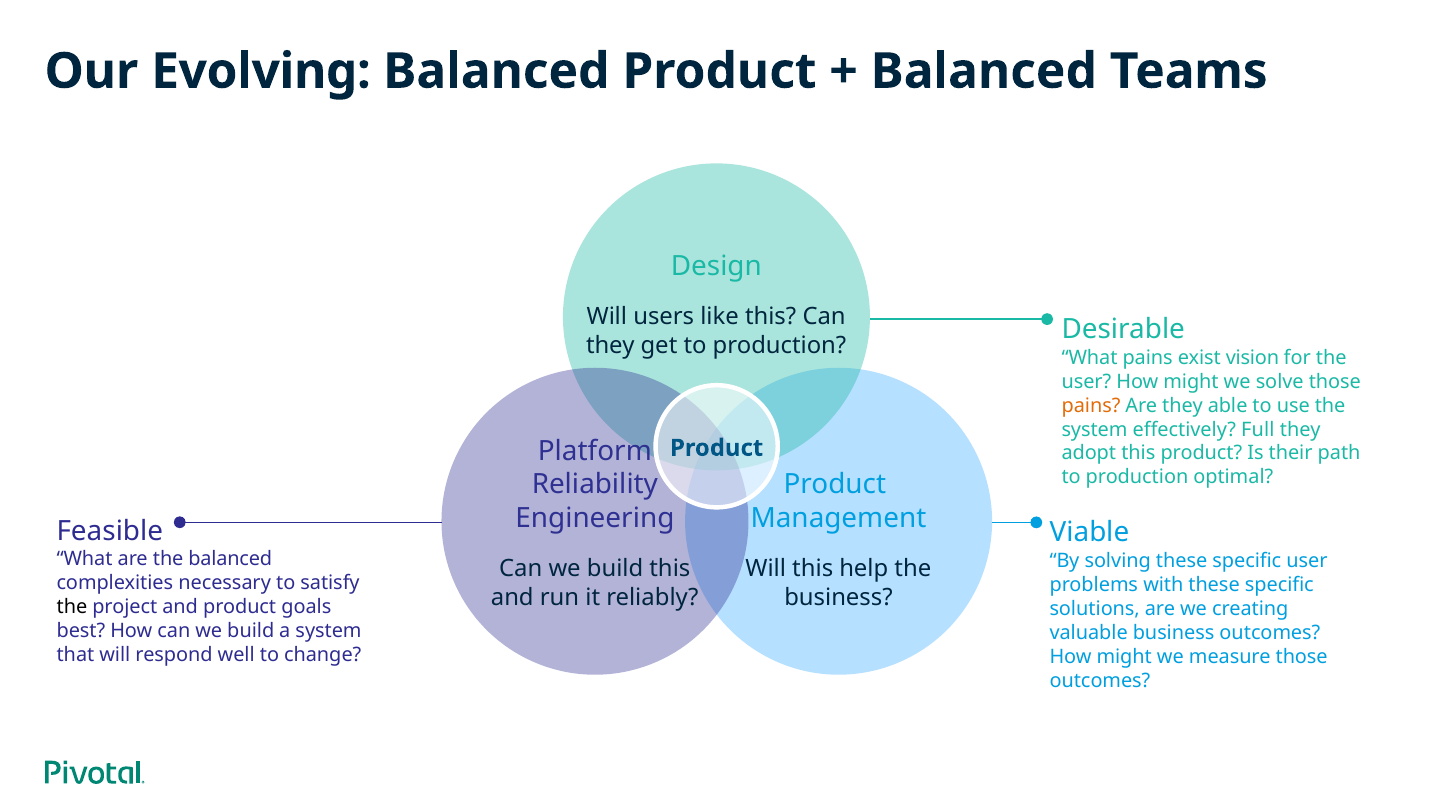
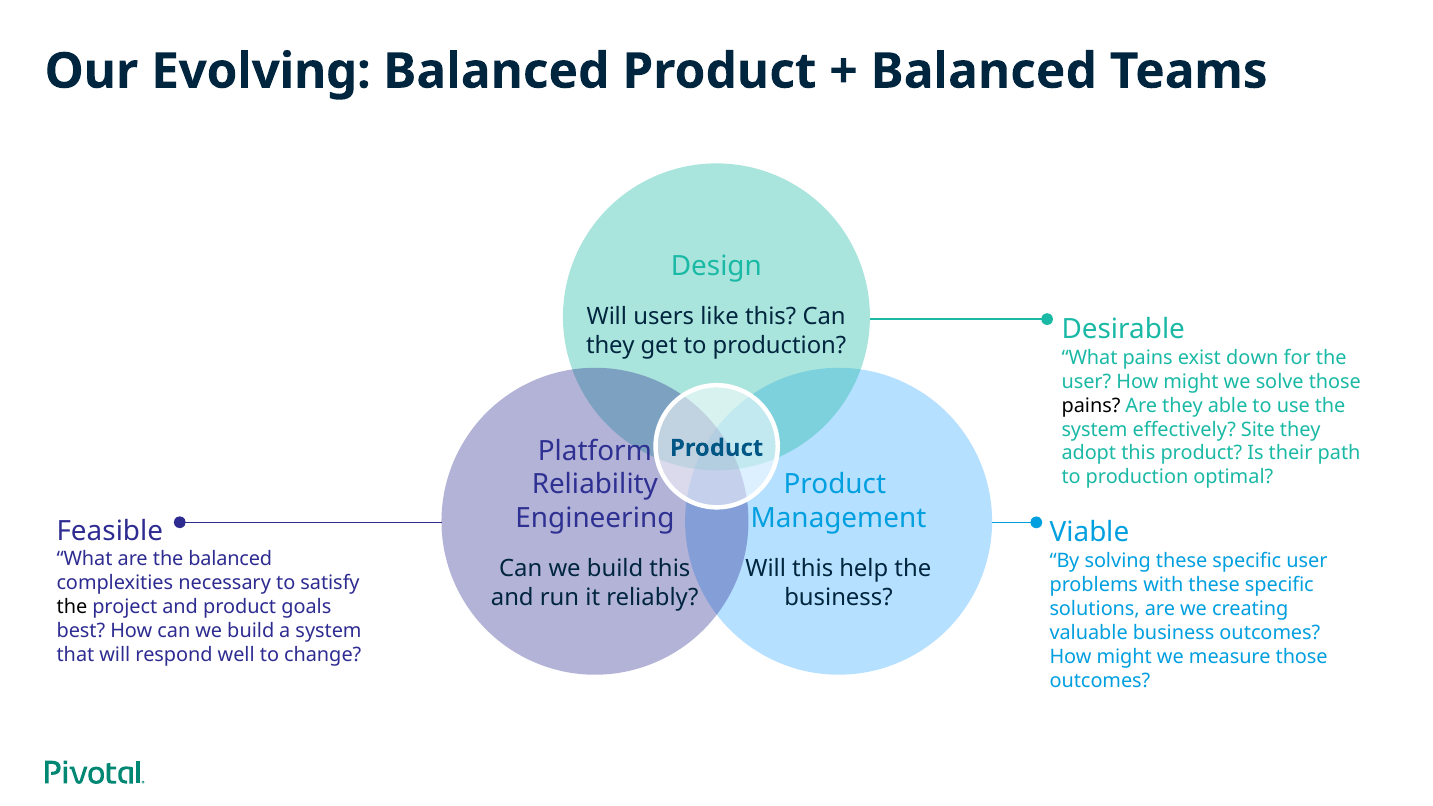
vision: vision -> down (1252, 358)
pains colour: orange -> black (1091, 406)
Full: Full -> Site (1258, 430)
